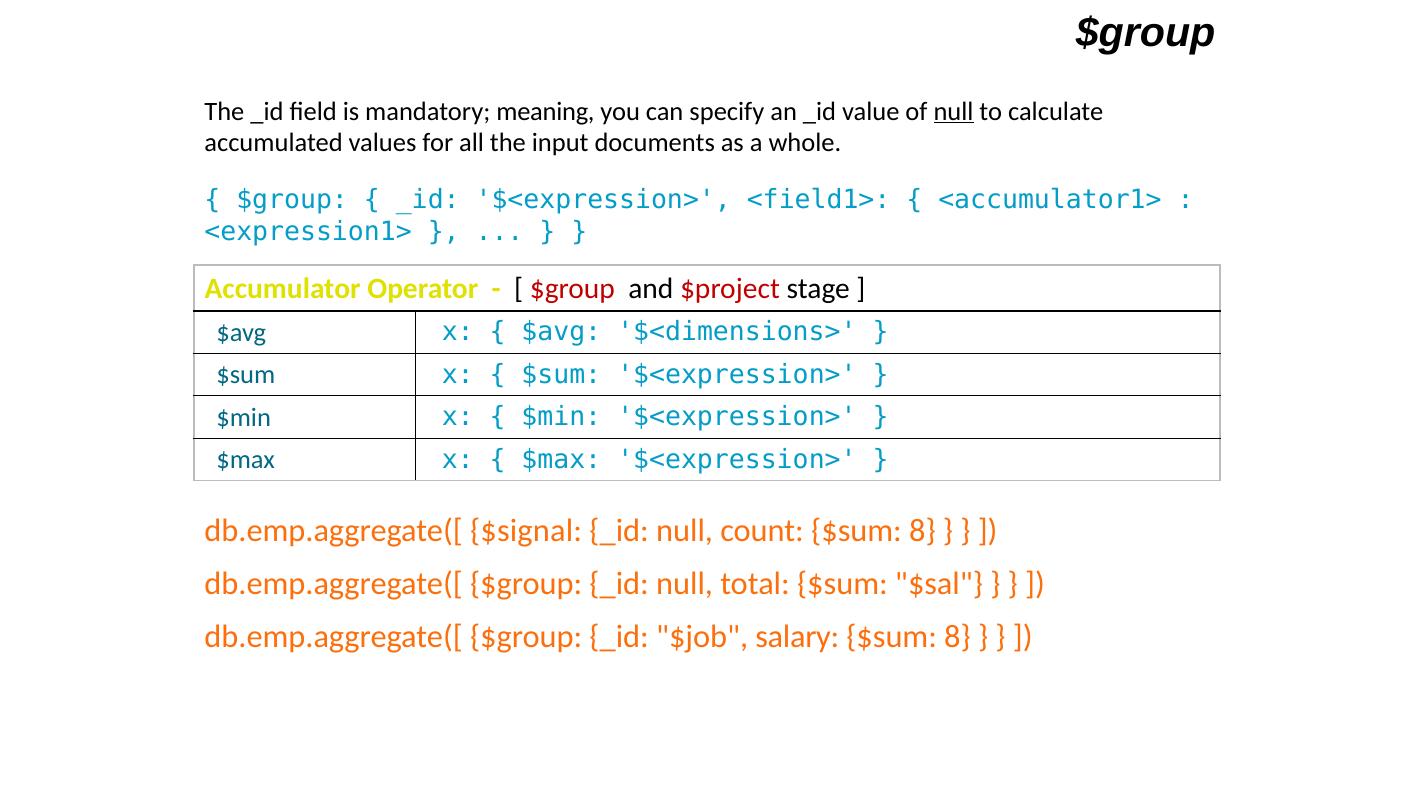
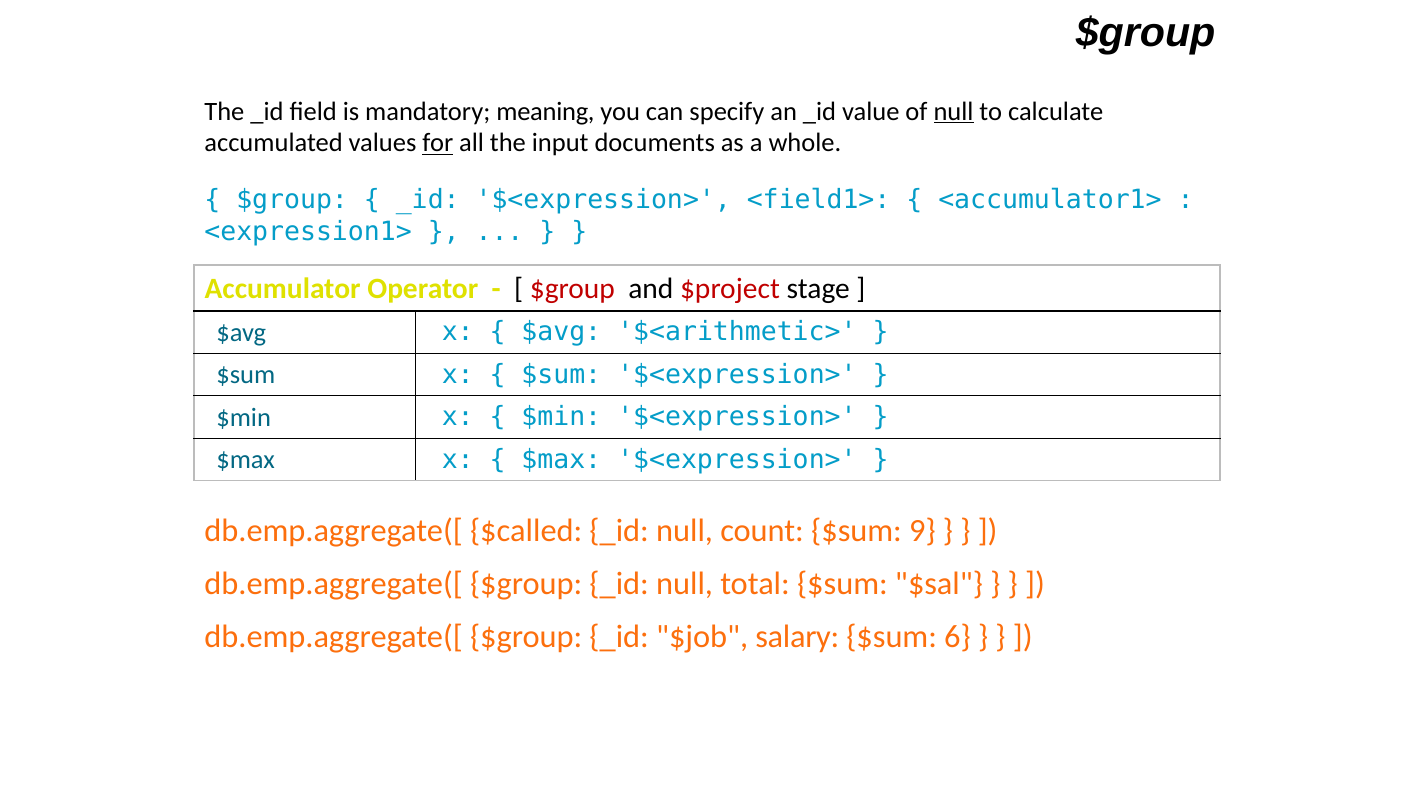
for underline: none -> present (438, 143)
$<dimensions>: $<dimensions> -> $<arithmetic> (737, 332)
$signal: $signal -> $called (526, 531)
count $sum 8: 8 -> 9 (922, 531)
8: 8 -> 6 (957, 637)
